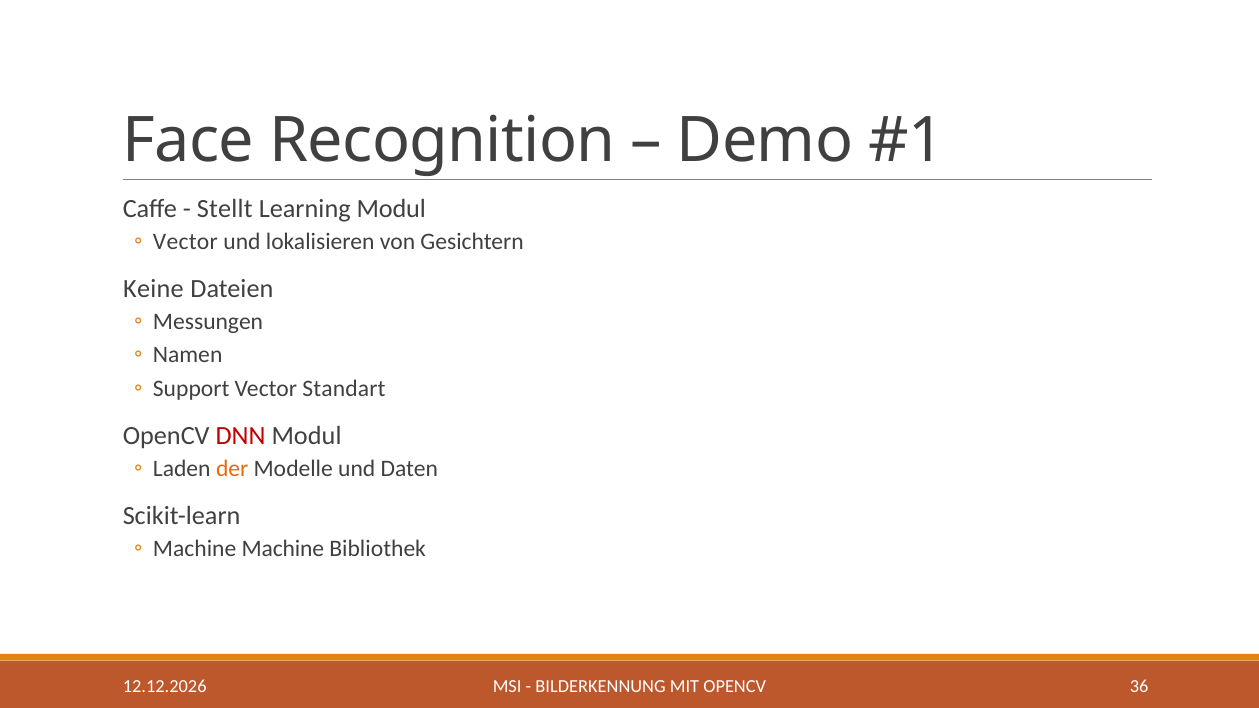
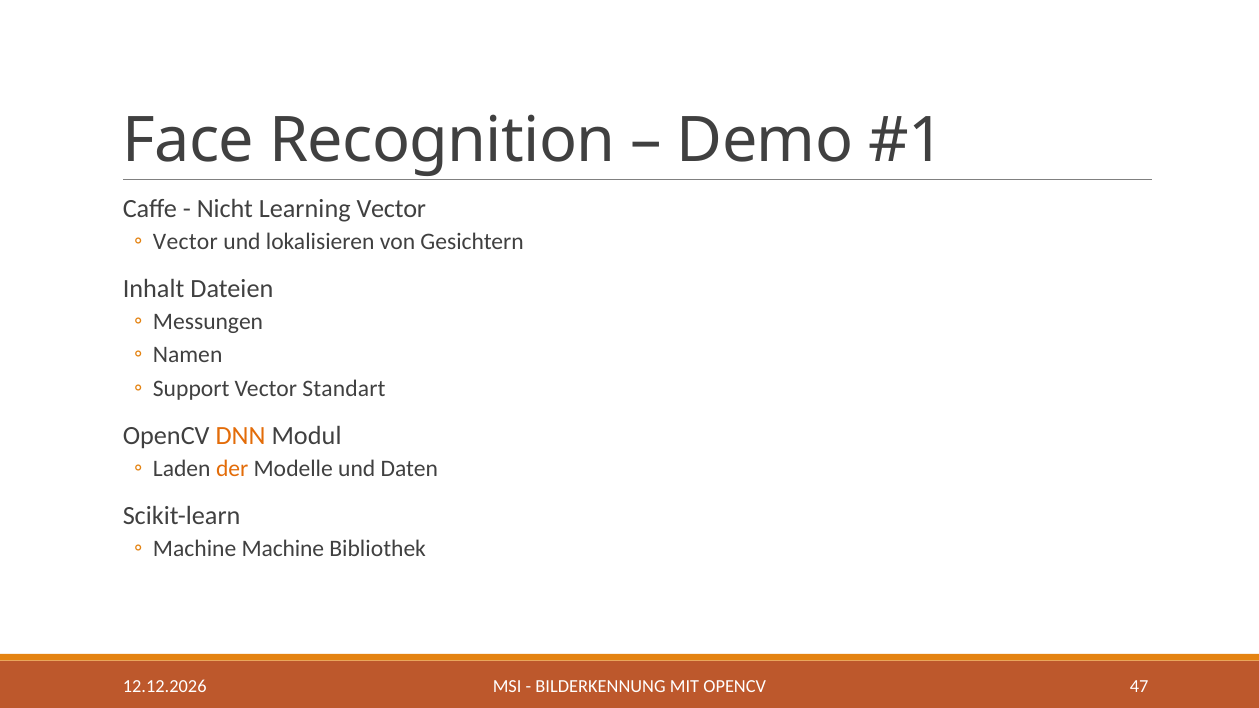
Stellt: Stellt -> Nicht (225, 209)
Learning Modul: Modul -> Vector (391, 209)
Keine: Keine -> Inhalt (154, 289)
DNN colour: red -> orange (241, 436)
36: 36 -> 47 (1139, 687)
